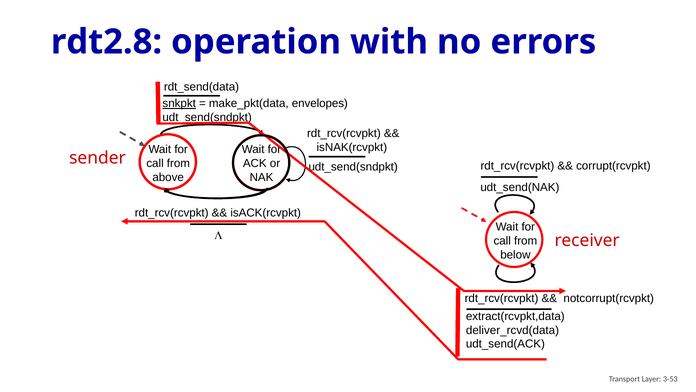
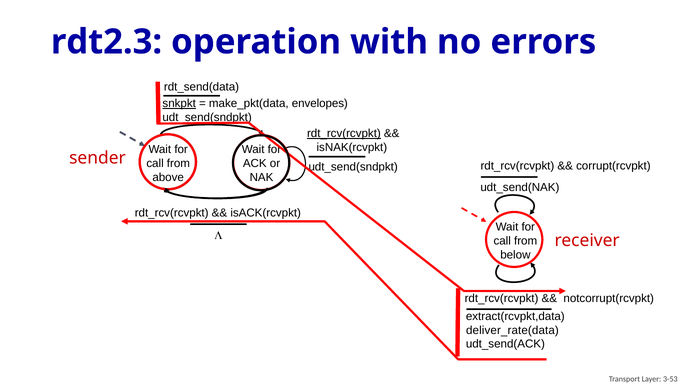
rdt2.8: rdt2.8 -> rdt2.3 (106, 42)
rdt_rcv(rcvpkt underline: none -> present (344, 133)
deliver_rcvd(data: deliver_rcvd(data -> deliver_rate(data (512, 330)
